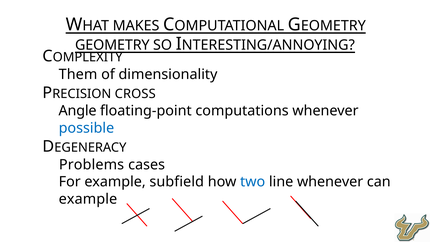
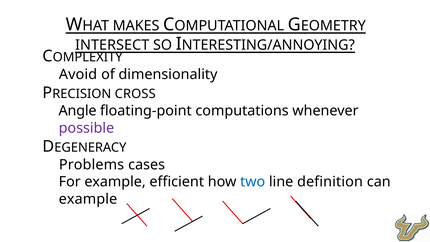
GEOMETRY: GEOMETRY -> INTERSECT (112, 45)
Them: Them -> Avoid (78, 74)
possible colour: blue -> purple (86, 128)
subfield: subfield -> efficient (177, 182)
line whenever: whenever -> definition (330, 182)
